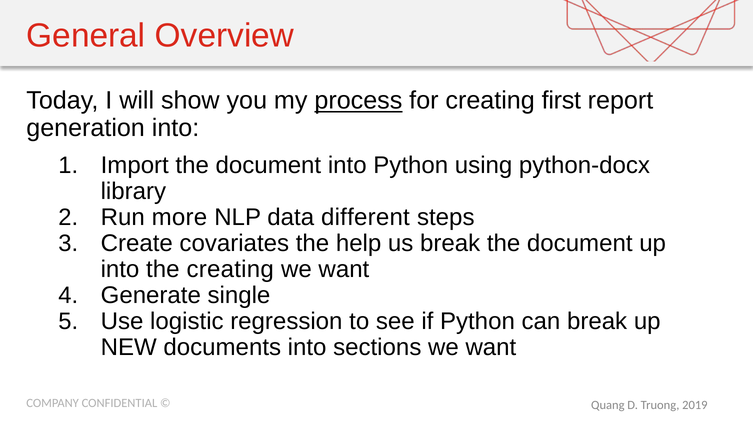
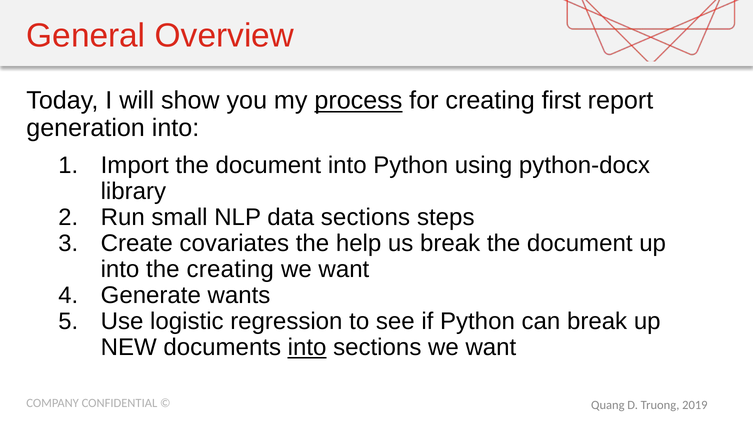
more: more -> small (180, 217)
data different: different -> sections (365, 217)
single: single -> wants (239, 295)
into underline: none -> present (307, 347)
